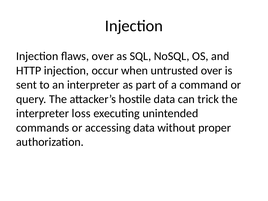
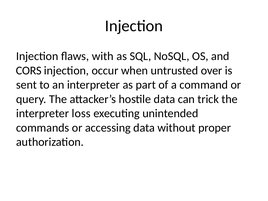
flaws over: over -> with (103, 56)
HTTP: HTTP -> CORS (29, 71)
